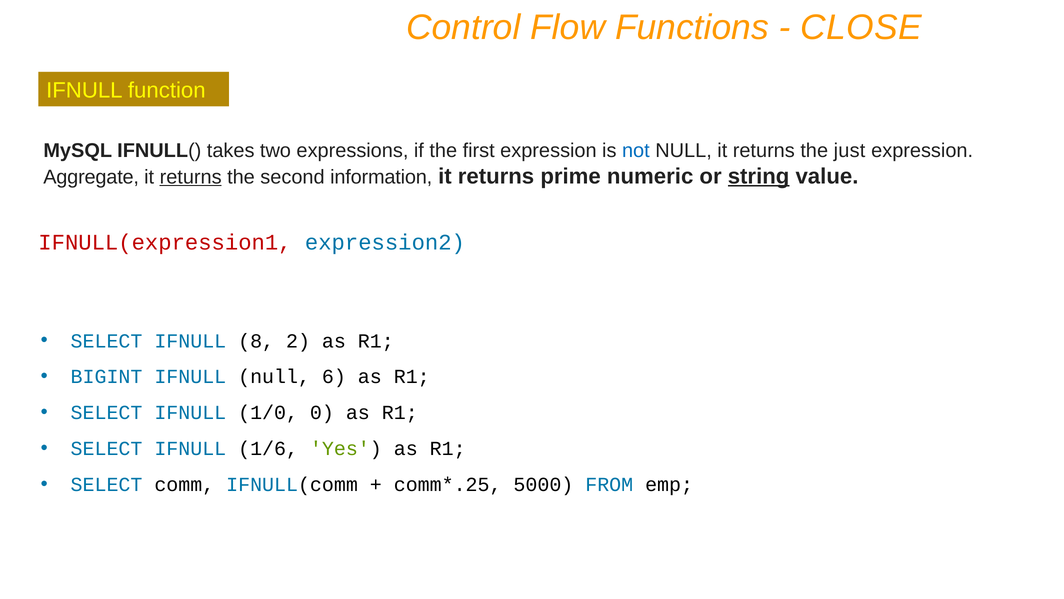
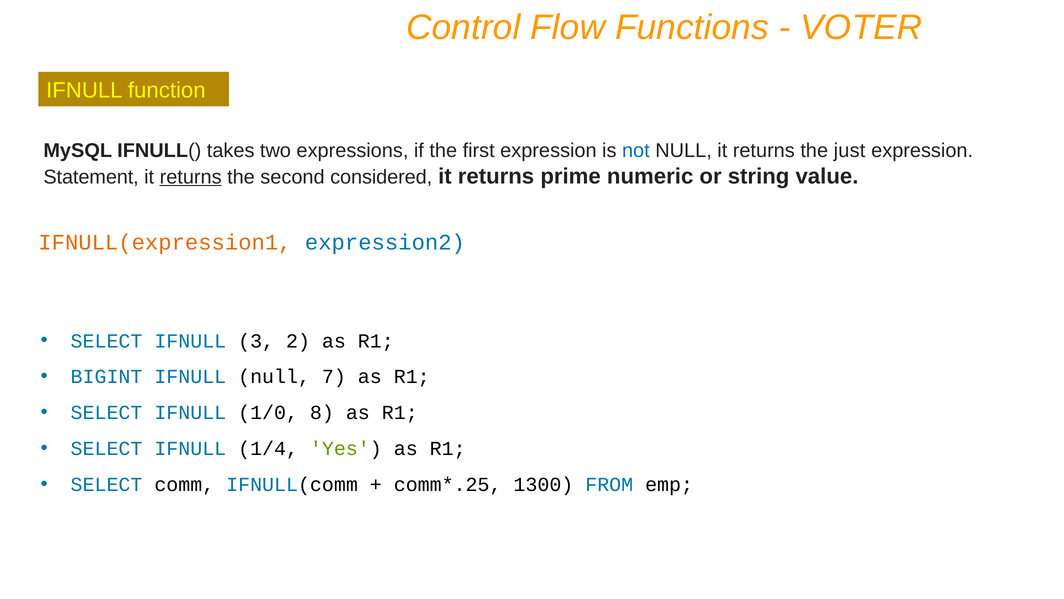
CLOSE: CLOSE -> VOTER (861, 28)
Aggregate: Aggregate -> Statement (91, 177)
information: information -> considered (381, 177)
string underline: present -> none (759, 176)
IFNULL(expression1 colour: red -> orange (165, 242)
8: 8 -> 3 (256, 341)
6: 6 -> 7 (334, 377)
0: 0 -> 8 (322, 412)
1/6: 1/6 -> 1/4 (268, 448)
5000: 5000 -> 1300 (543, 484)
